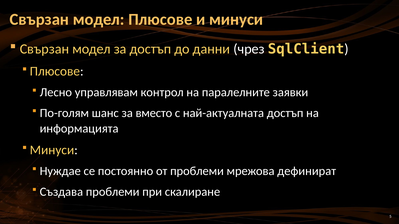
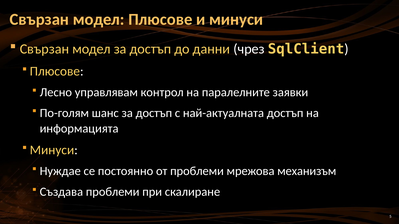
шанс за вместо: вместо -> достъп (154, 113)
дефинират: дефинират -> механизъм (307, 171)
